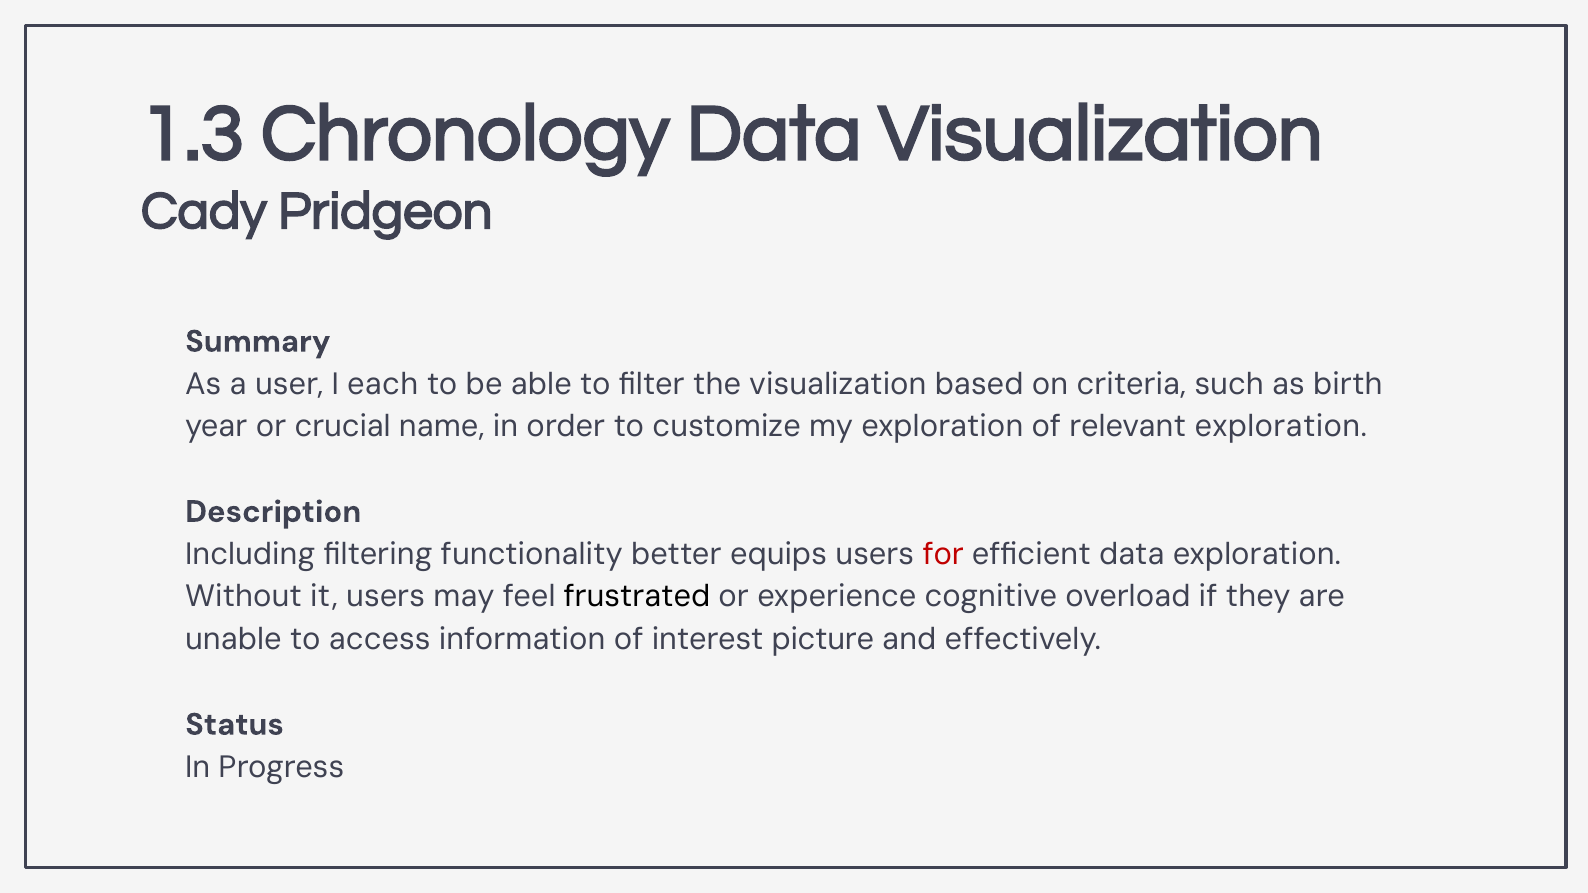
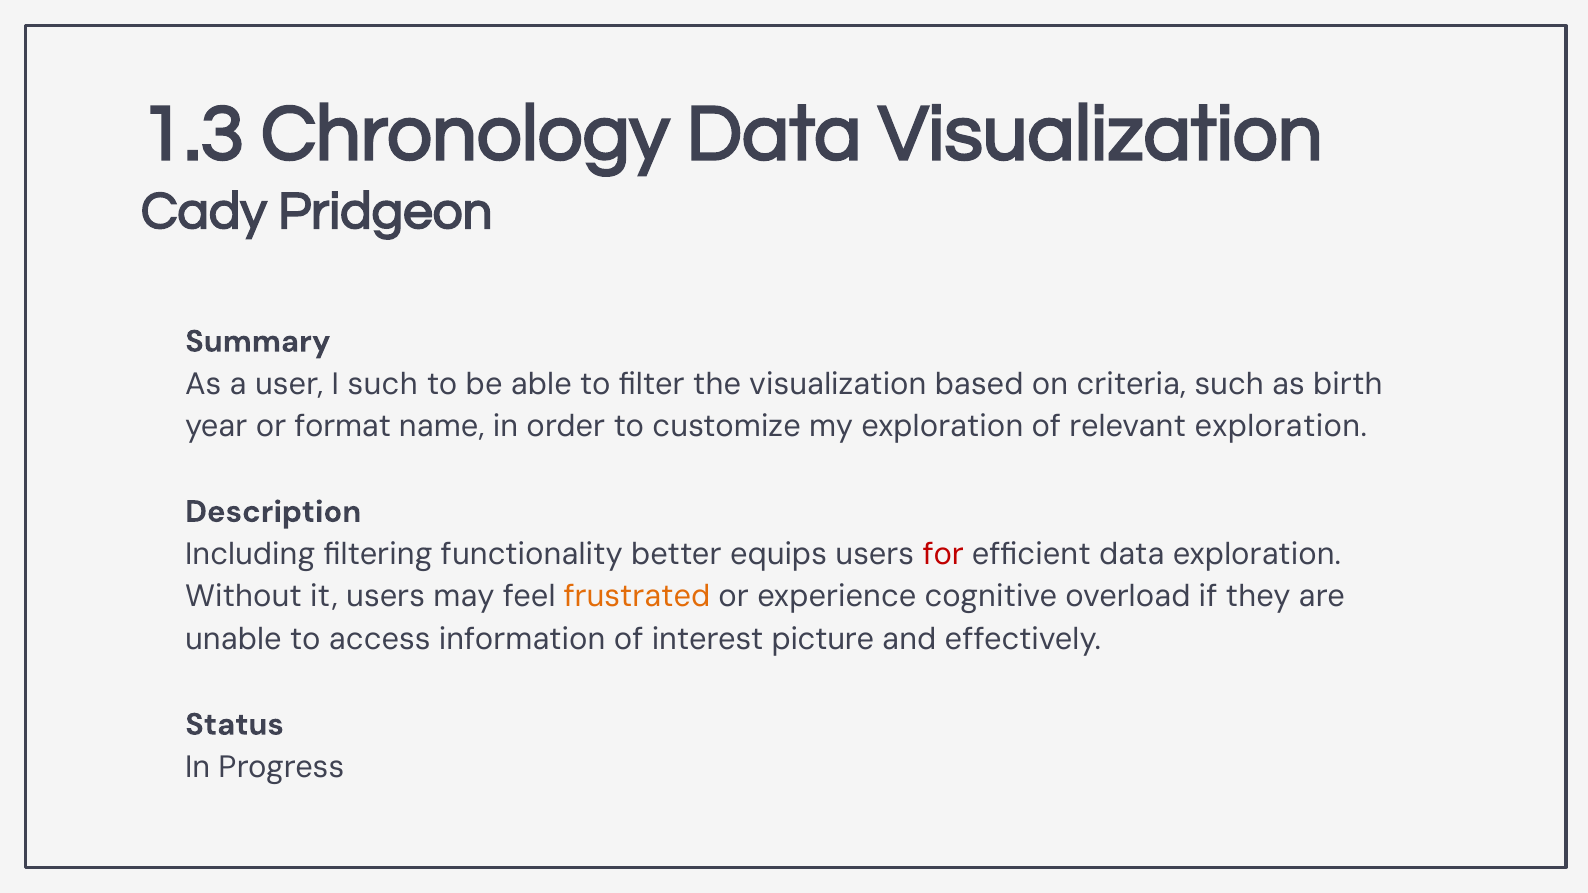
I each: each -> such (383, 384)
crucial: crucial -> format (343, 427)
frustrated colour: black -> orange (637, 597)
